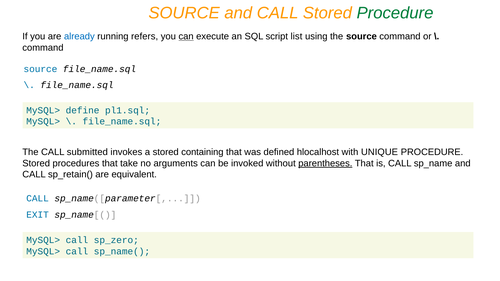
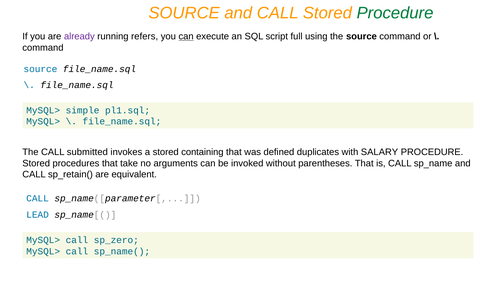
already colour: blue -> purple (79, 37)
list: list -> full (297, 37)
define: define -> simple (83, 110)
hlocalhost: hlocalhost -> duplicates (318, 152)
UNIQUE: UNIQUE -> SALARY (380, 152)
parentheses underline: present -> none (325, 163)
EXIT: EXIT -> LEAD (38, 215)
